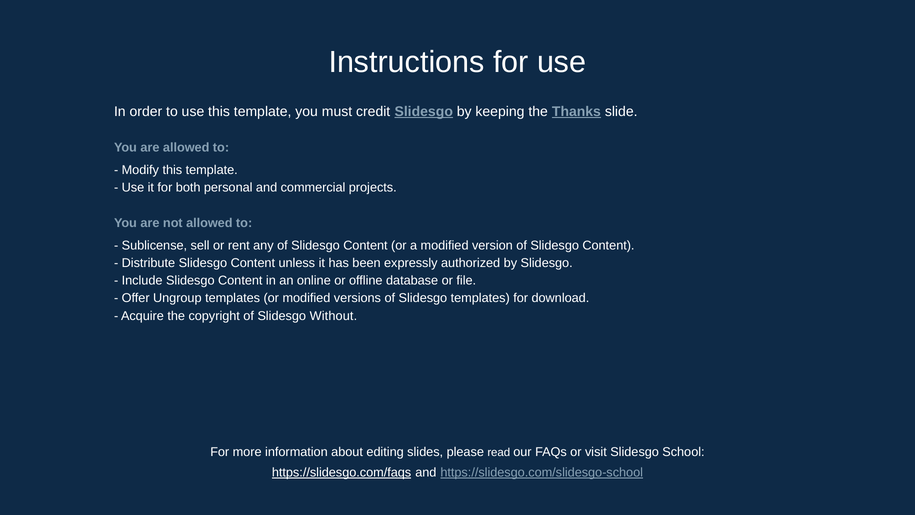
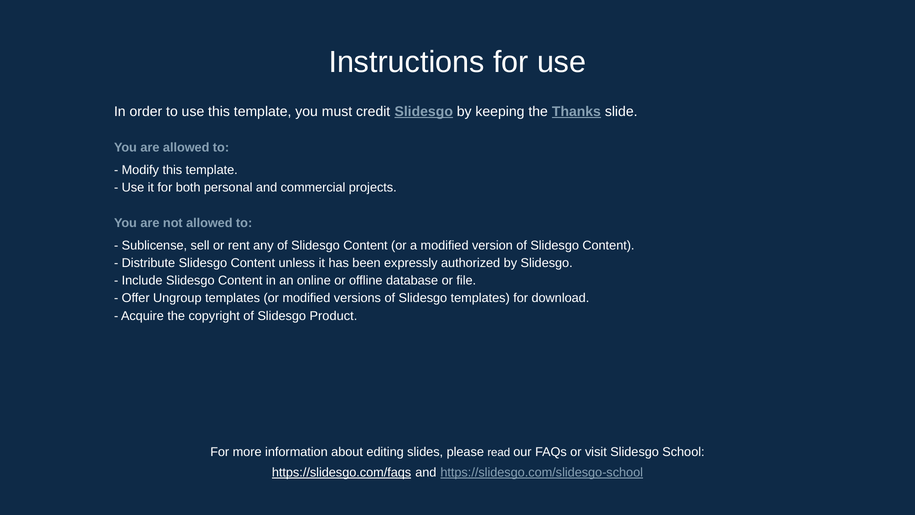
Without: Without -> Product (333, 316)
